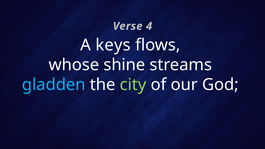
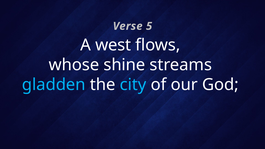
4: 4 -> 5 (149, 26)
keys: keys -> west (113, 45)
city colour: light green -> light blue (133, 85)
